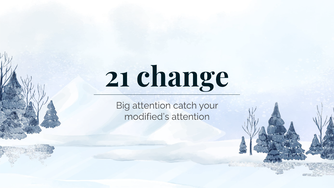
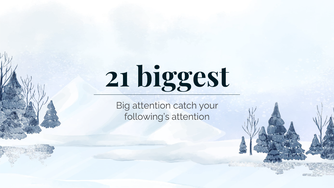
change: change -> biggest (183, 77)
modified’s: modified’s -> following’s (147, 117)
